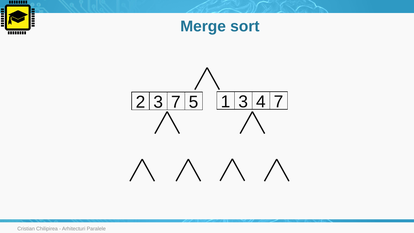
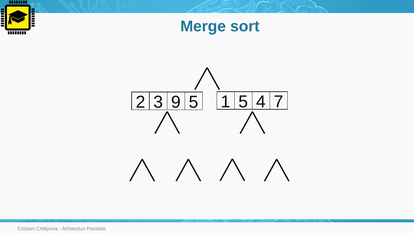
3 7: 7 -> 9 (176, 102)
5 3: 3 -> 5 (243, 102)
